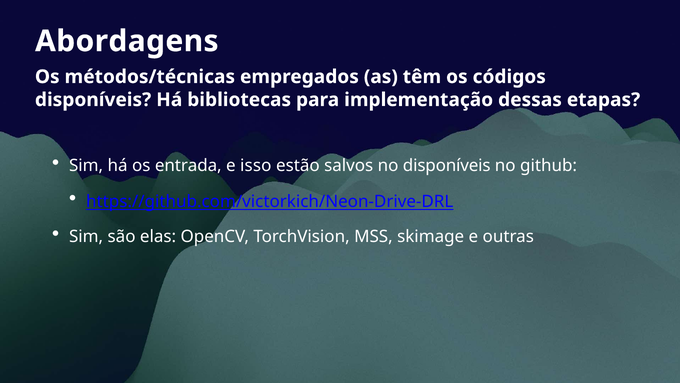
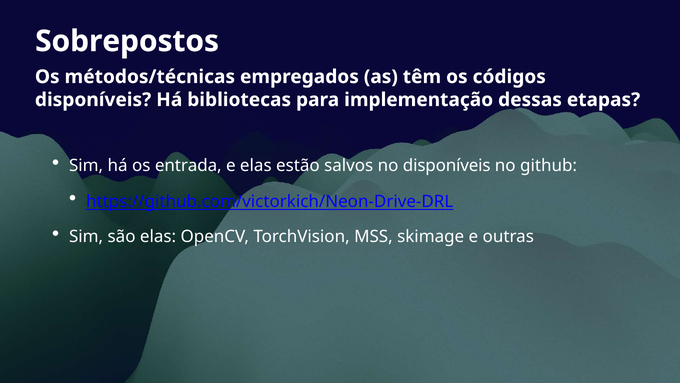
Abordagens: Abordagens -> Sobrepostos (127, 41)
e isso: isso -> elas (256, 165)
